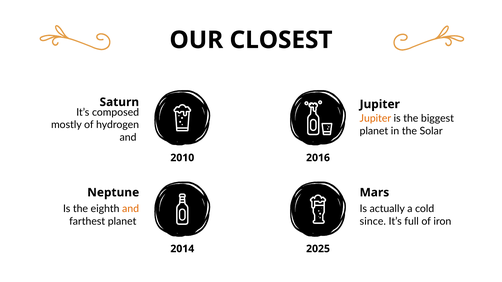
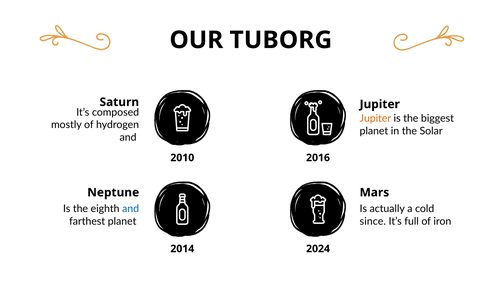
CLOSEST: CLOSEST -> TUBORG (281, 40)
and colour: orange -> blue (131, 209)
2025: 2025 -> 2024 (318, 249)
